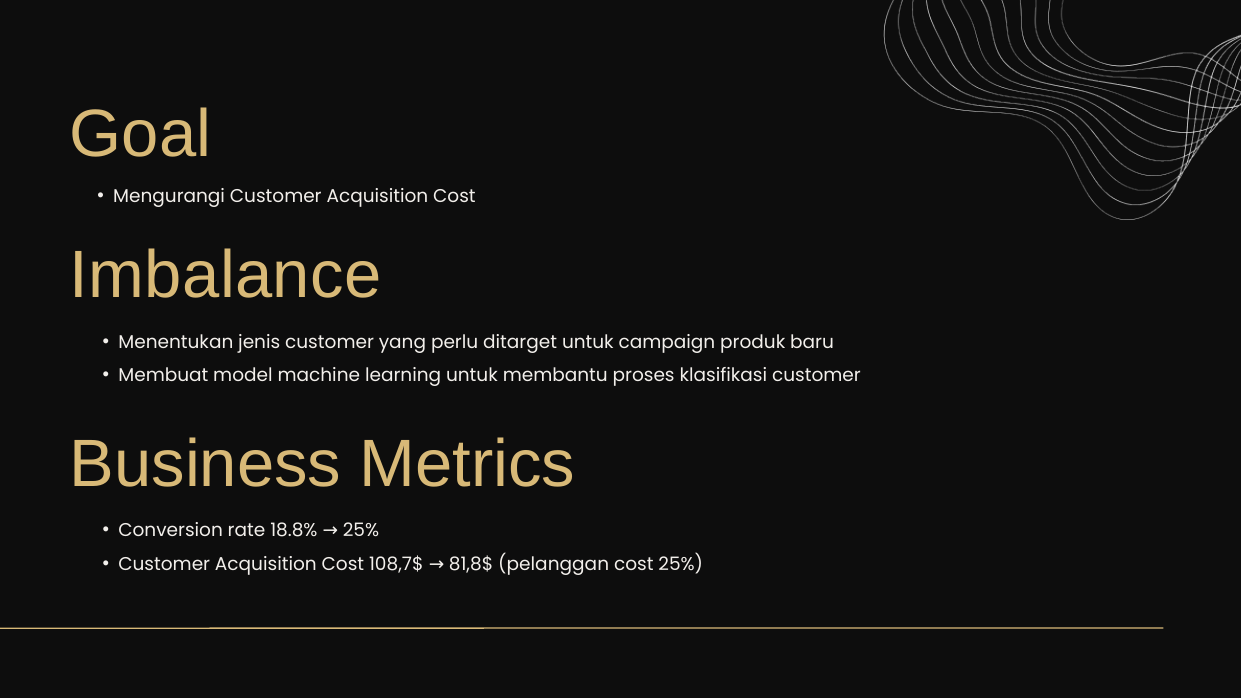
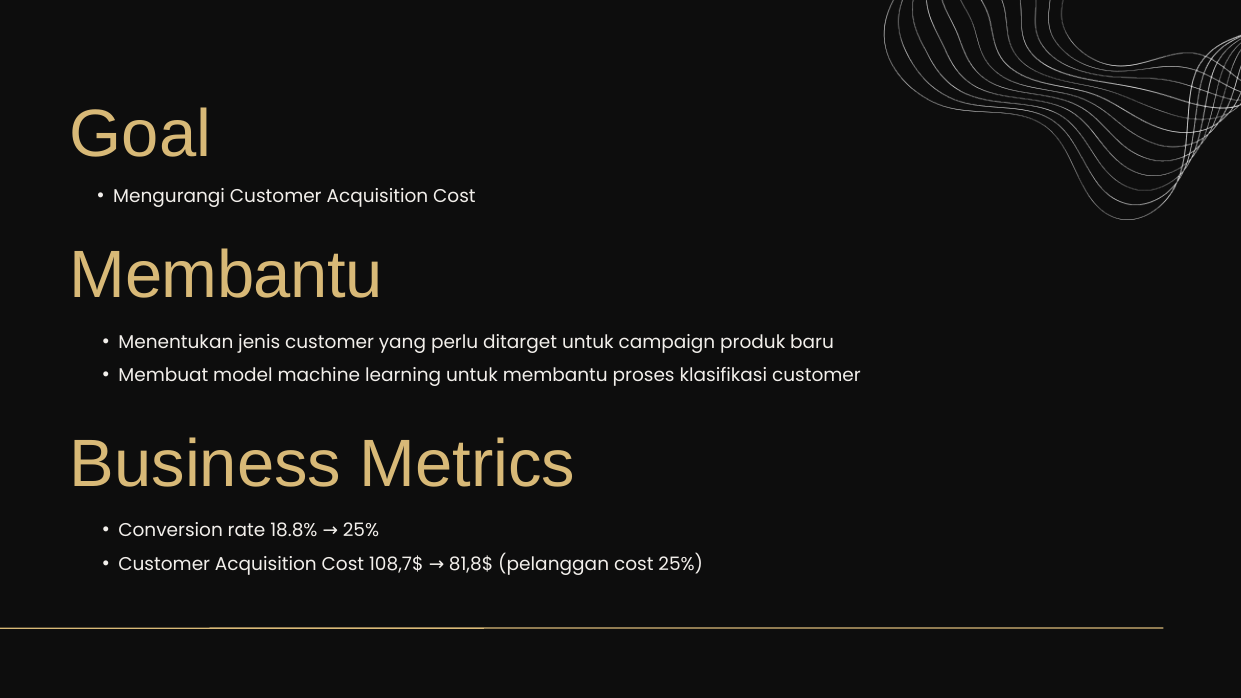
Imbalance: Imbalance -> Membantu (226, 276)
